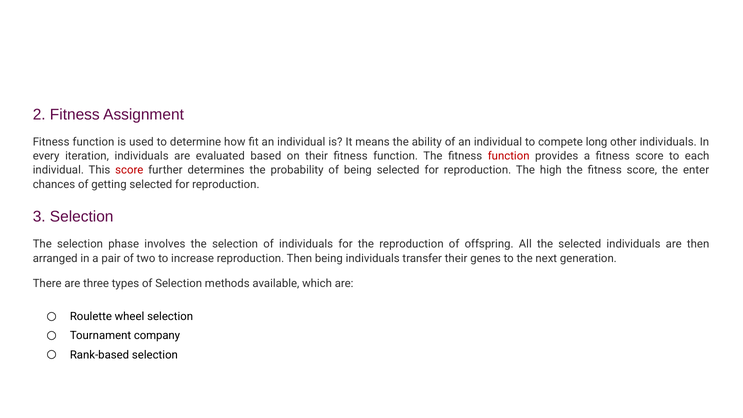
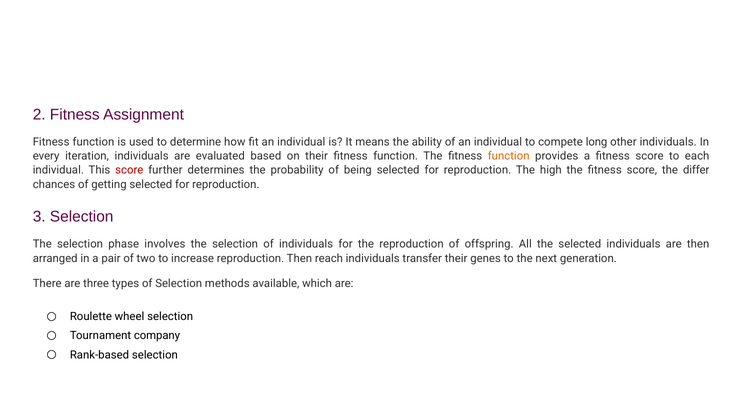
function colour: red -> orange (509, 156)
enter: enter -> differ (696, 170)
Then being: being -> reach (329, 258)
